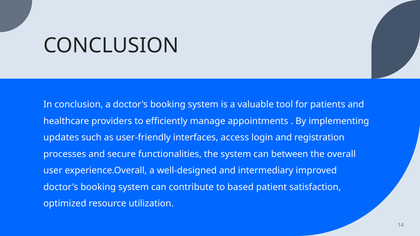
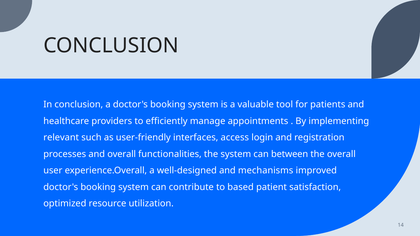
updates: updates -> relevant (61, 138)
and secure: secure -> overall (122, 154)
intermediary: intermediary -> mechanisms (266, 171)
